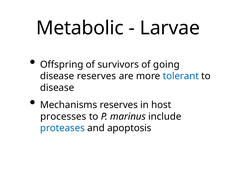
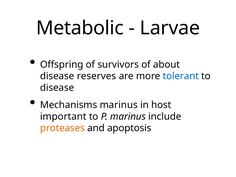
going: going -> about (167, 65)
Mechanisms reserves: reserves -> marinus (119, 105)
processes: processes -> important (63, 117)
proteases colour: blue -> orange (62, 128)
